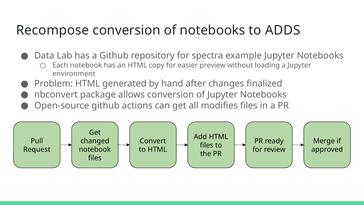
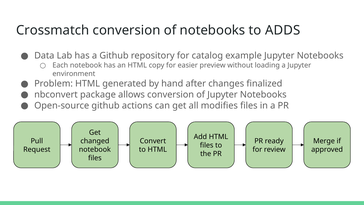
Recompose: Recompose -> Crossmatch (53, 30)
spectra: spectra -> catalog (207, 56)
